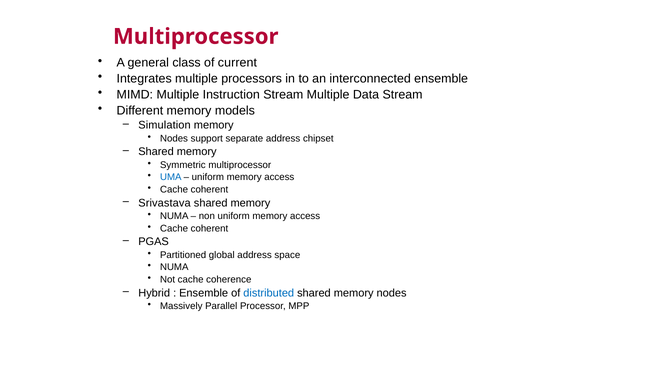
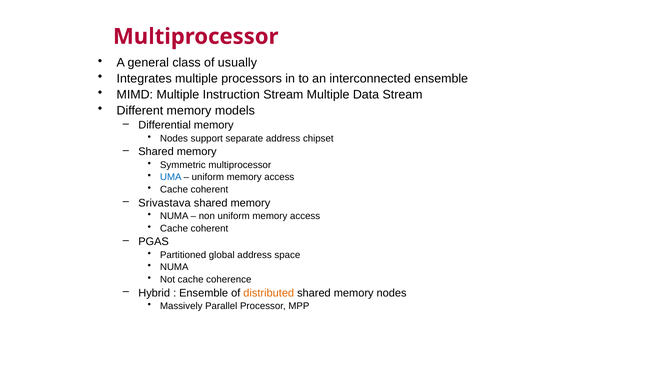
current: current -> usually (237, 63)
Simulation: Simulation -> Differential (165, 125)
distributed colour: blue -> orange (269, 293)
